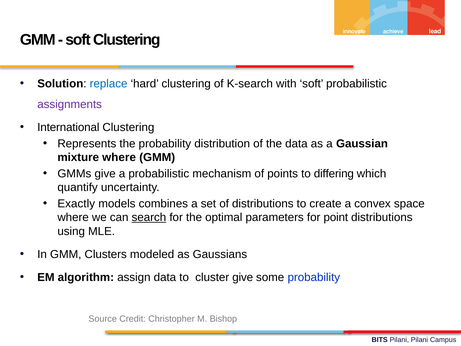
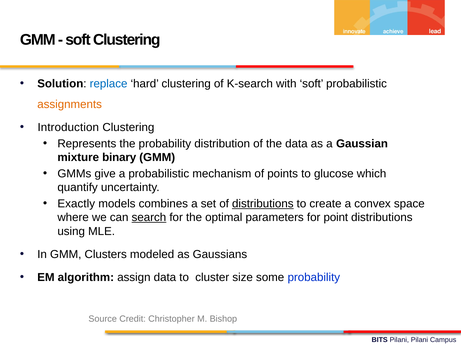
assignments colour: purple -> orange (70, 104)
International: International -> Introduction (68, 127)
mixture where: where -> binary (119, 157)
differing: differing -> glucose (334, 173)
distributions underline: none -> present (263, 203)
cluster give: give -> size (243, 277)
